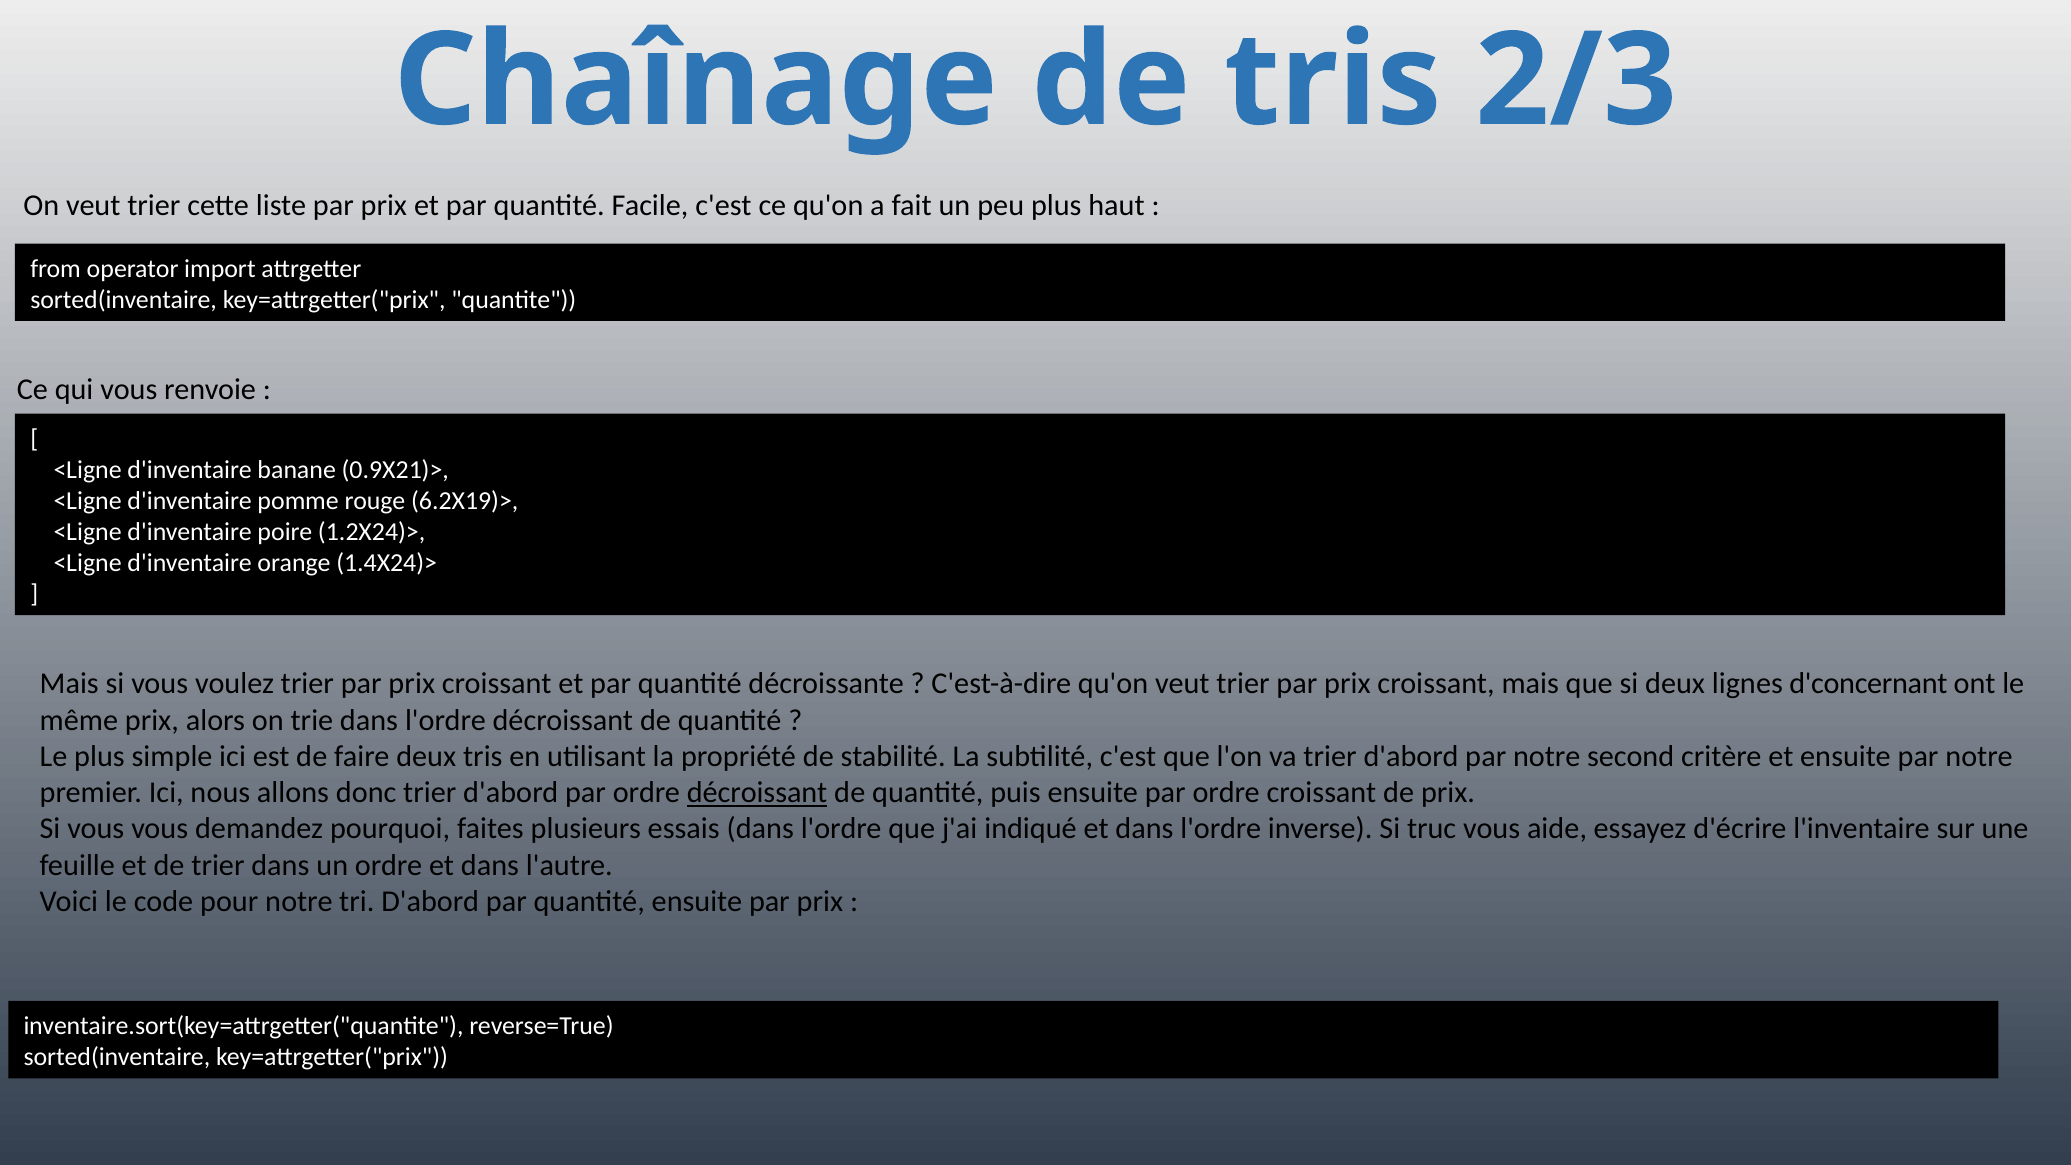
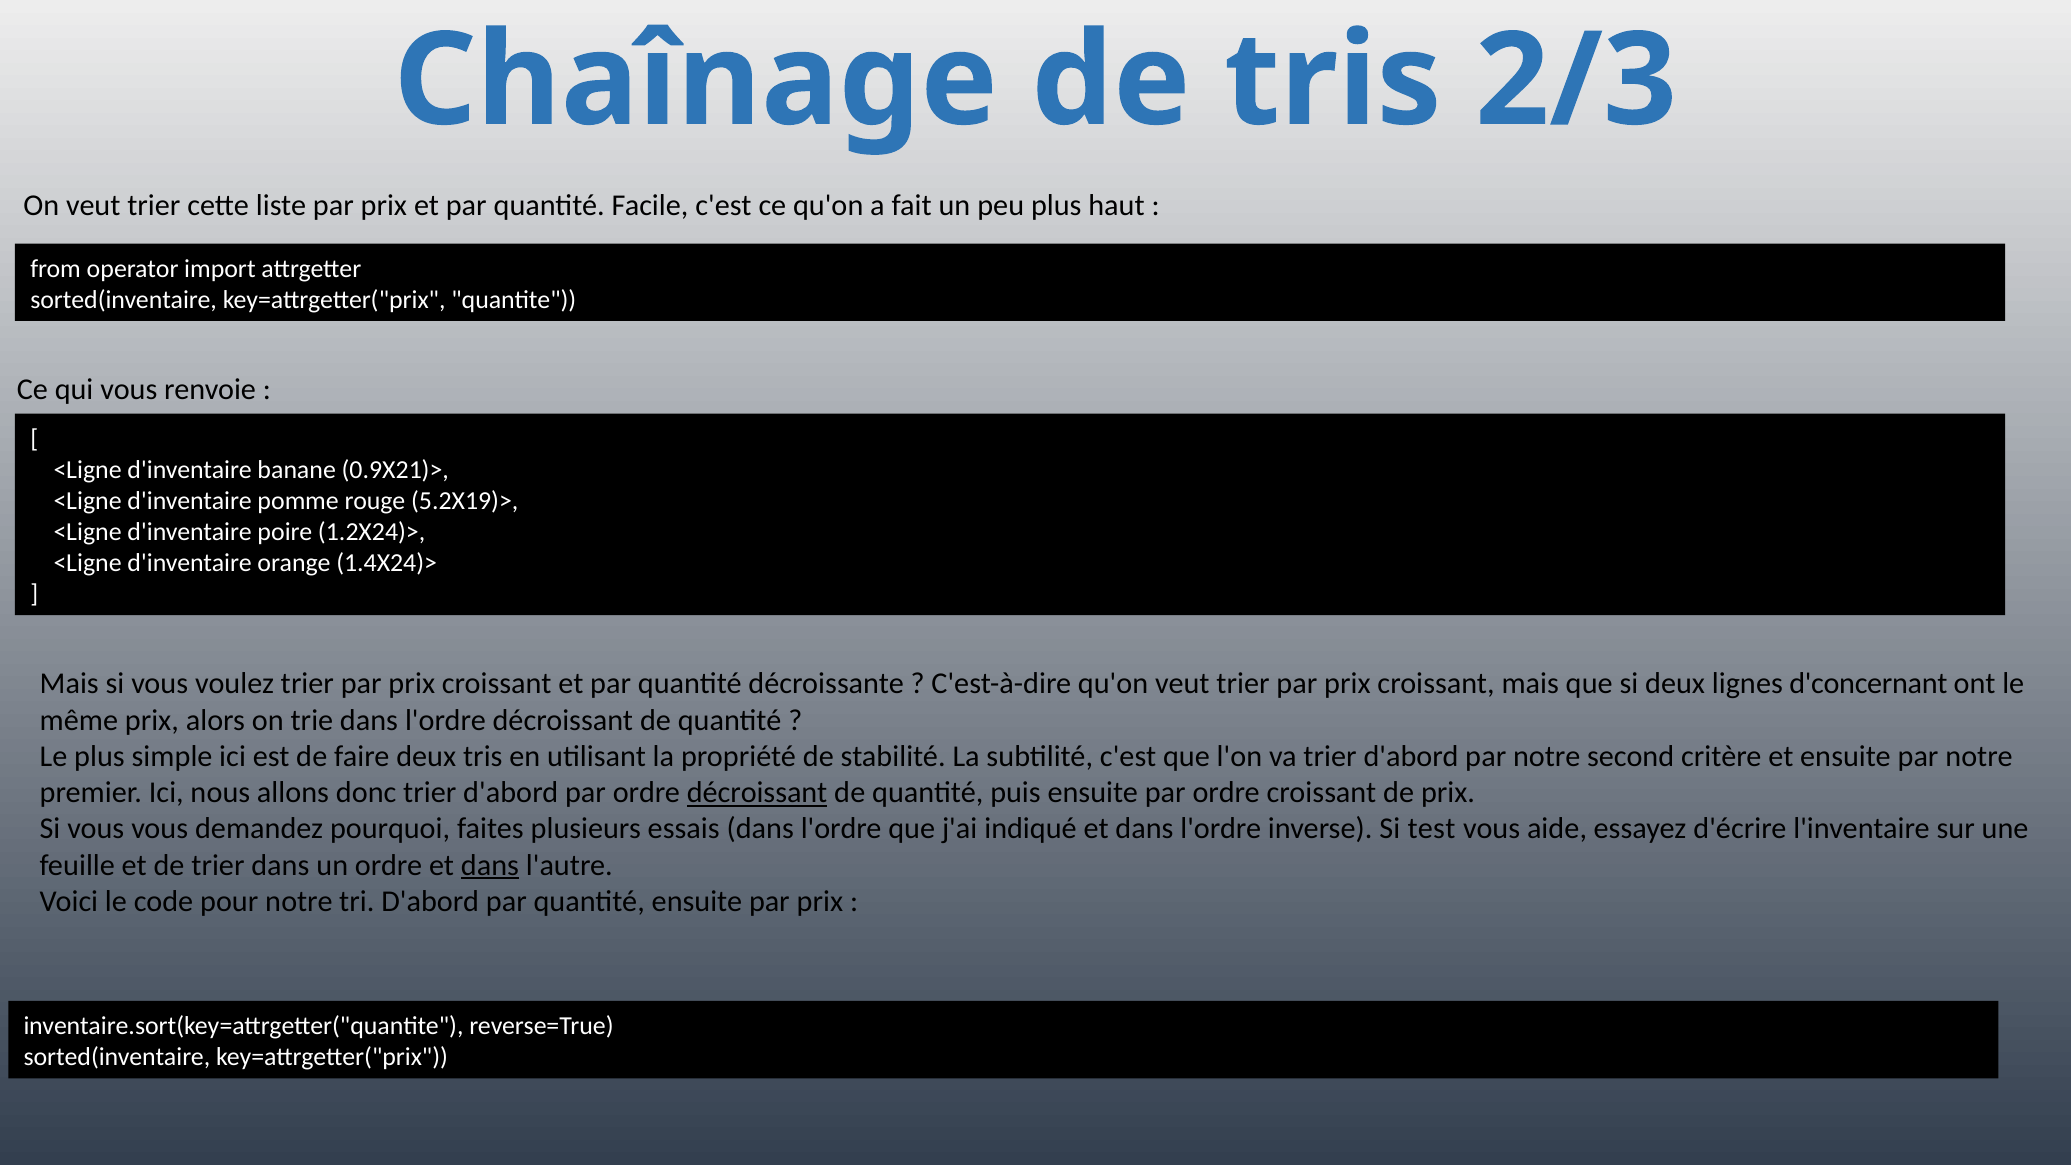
6.2X19)>: 6.2X19)> -> 5.2X19)> (465, 501)
truc: truc -> test (1431, 829)
dans underline: none -> present (490, 865)
